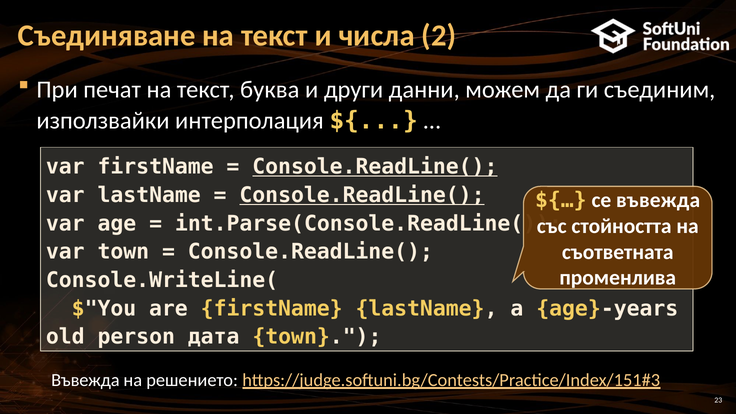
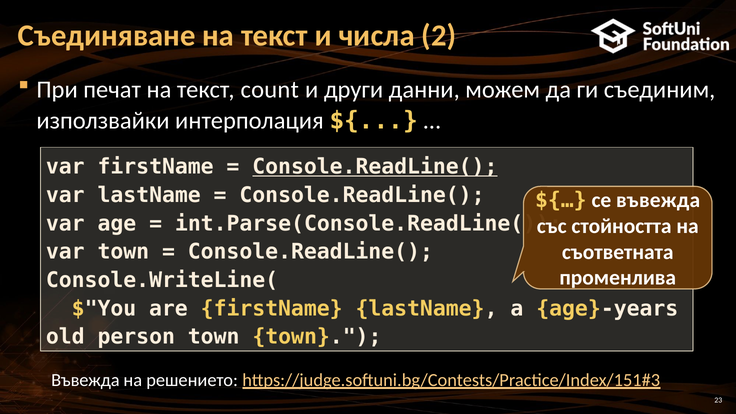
буква: буква -> count (270, 90)
Console.ReadLine( underline: present -> none (362, 195)
person дата: дата -> town (214, 337)
